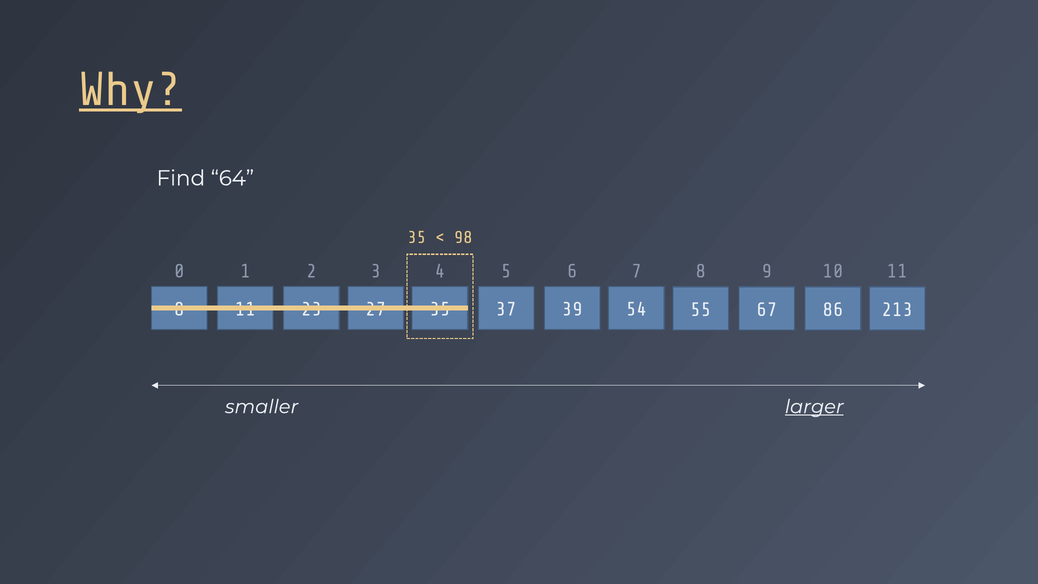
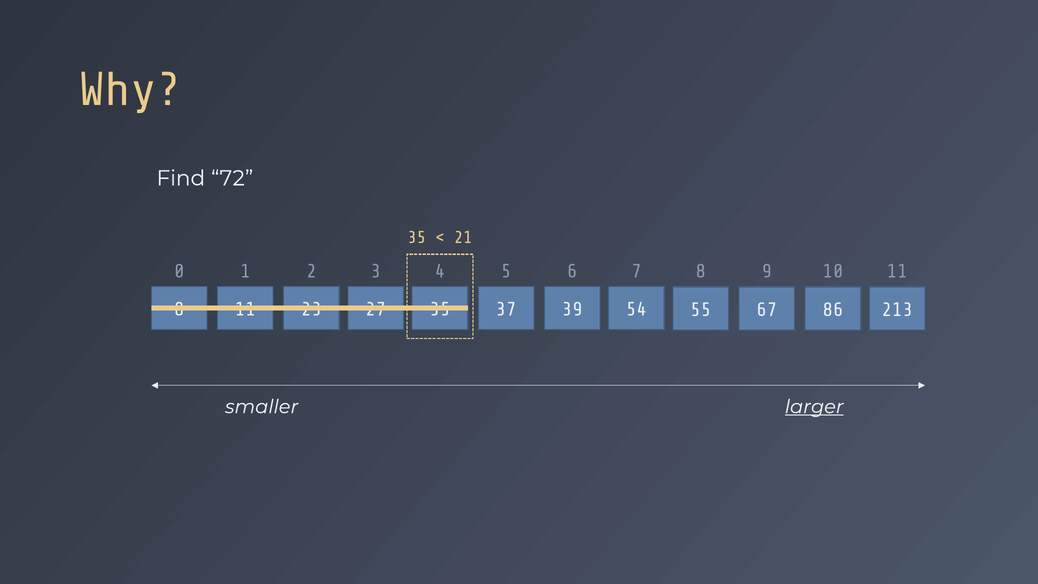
Why underline: present -> none (131, 89)
64: 64 -> 72 (232, 178)
98: 98 -> 21 (463, 238)
